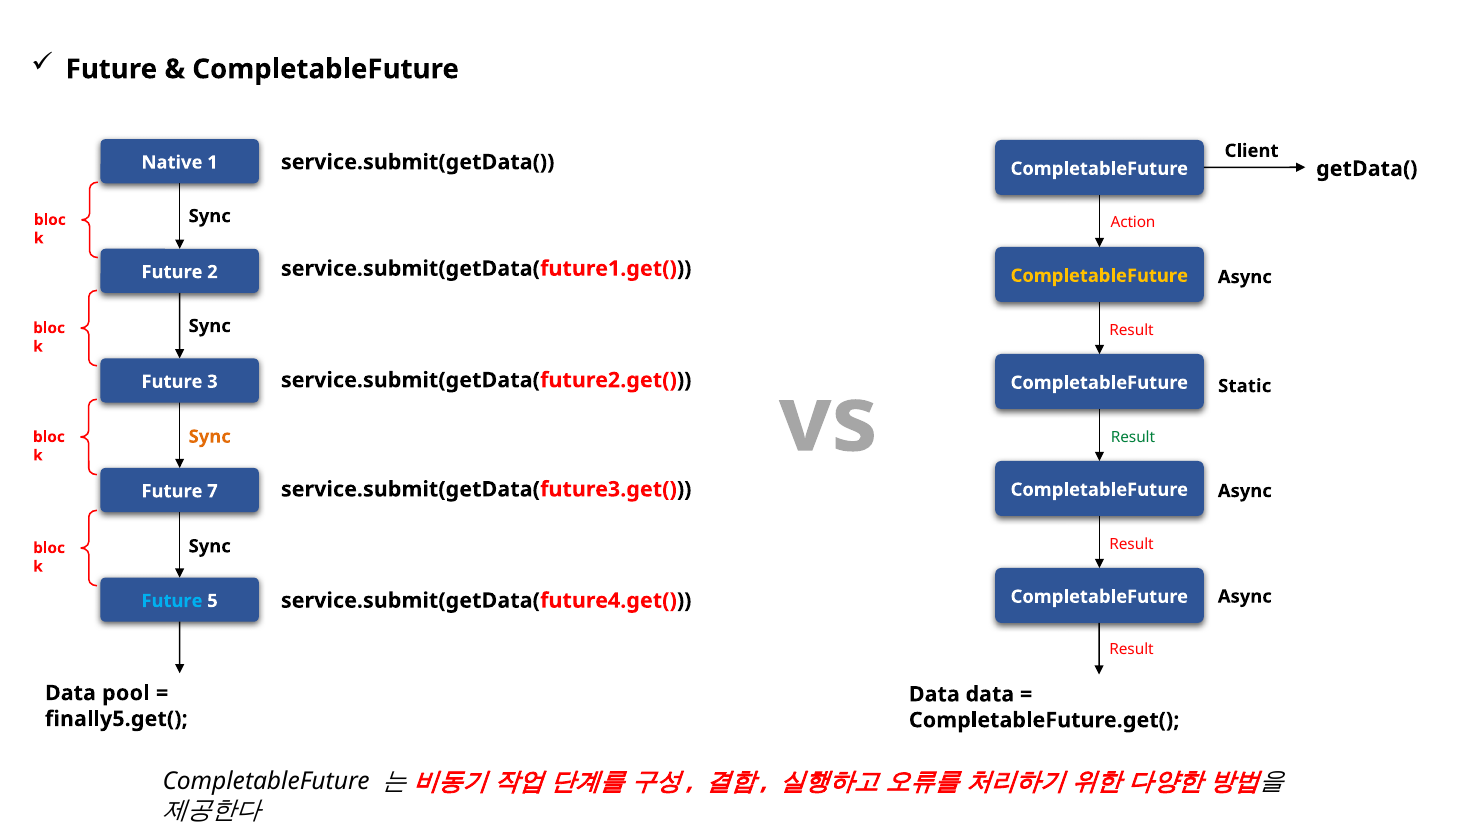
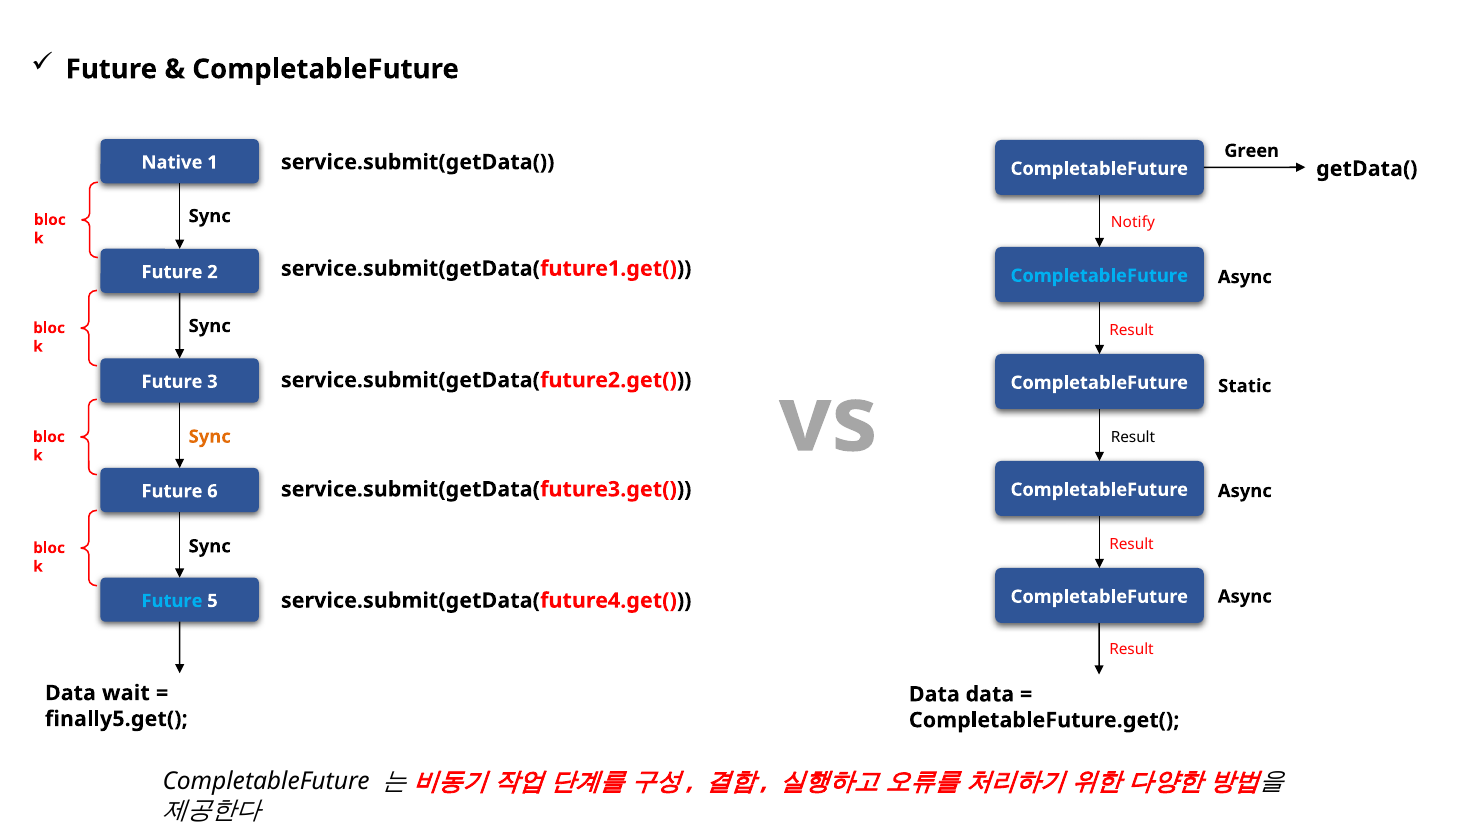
Client: Client -> Green (1252, 151)
Action: Action -> Notify (1133, 223)
CompletableFuture colour: yellow -> light blue (1099, 276)
Result colour: green -> black (1133, 437)
7: 7 -> 6 (212, 491)
pool: pool -> wait (126, 693)
